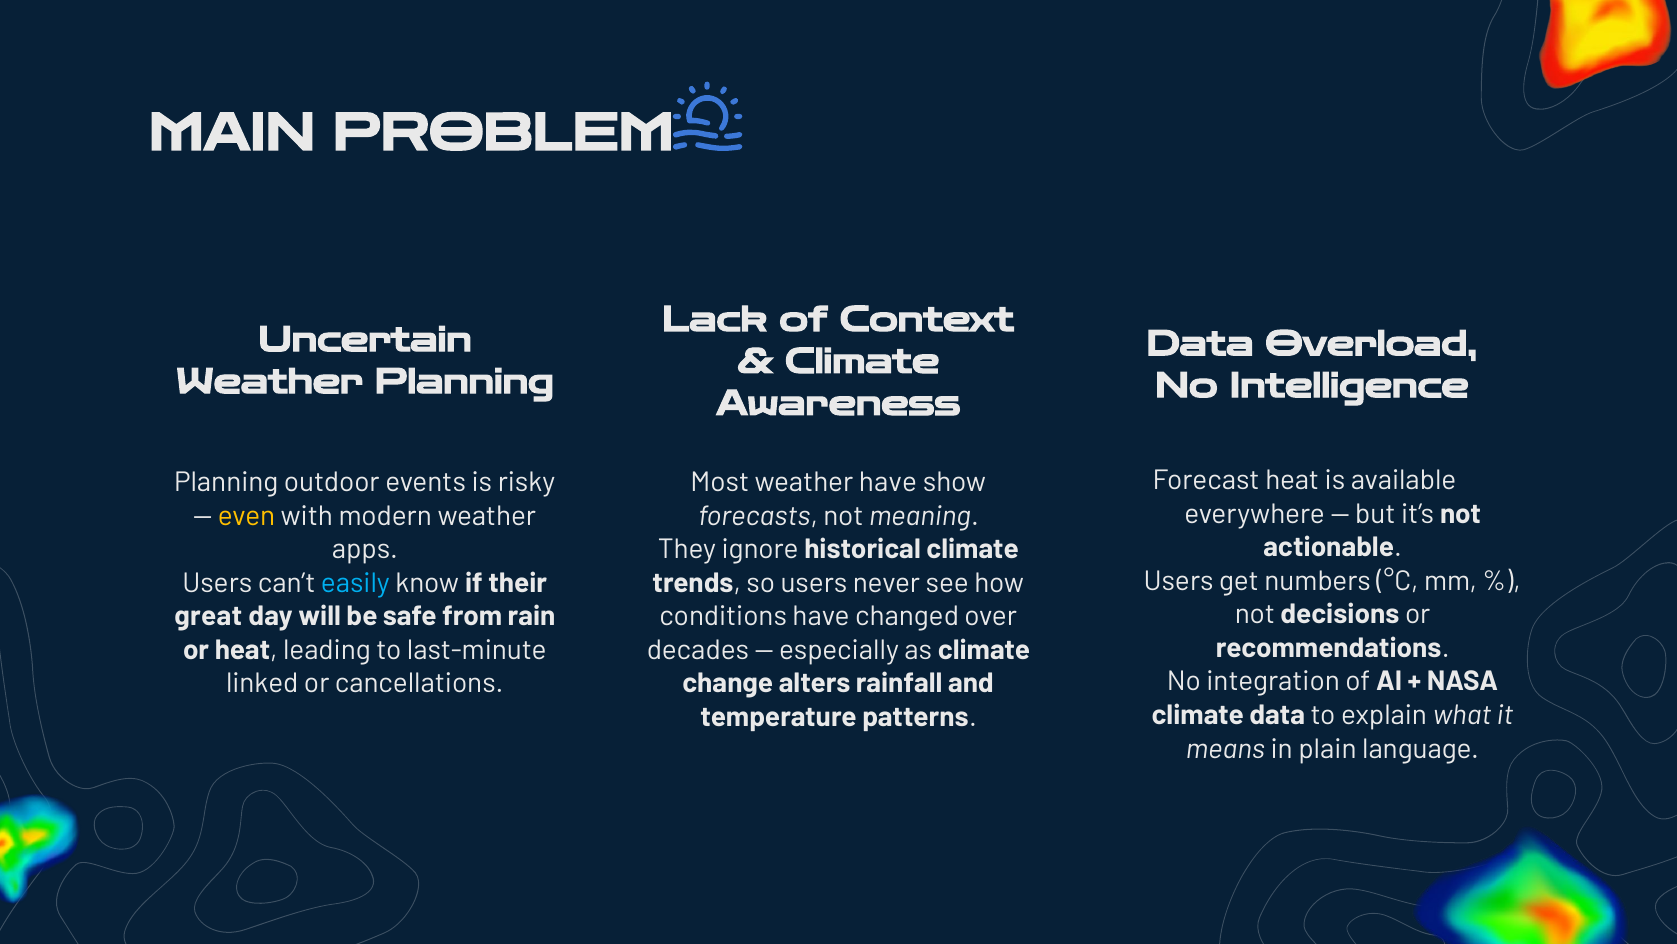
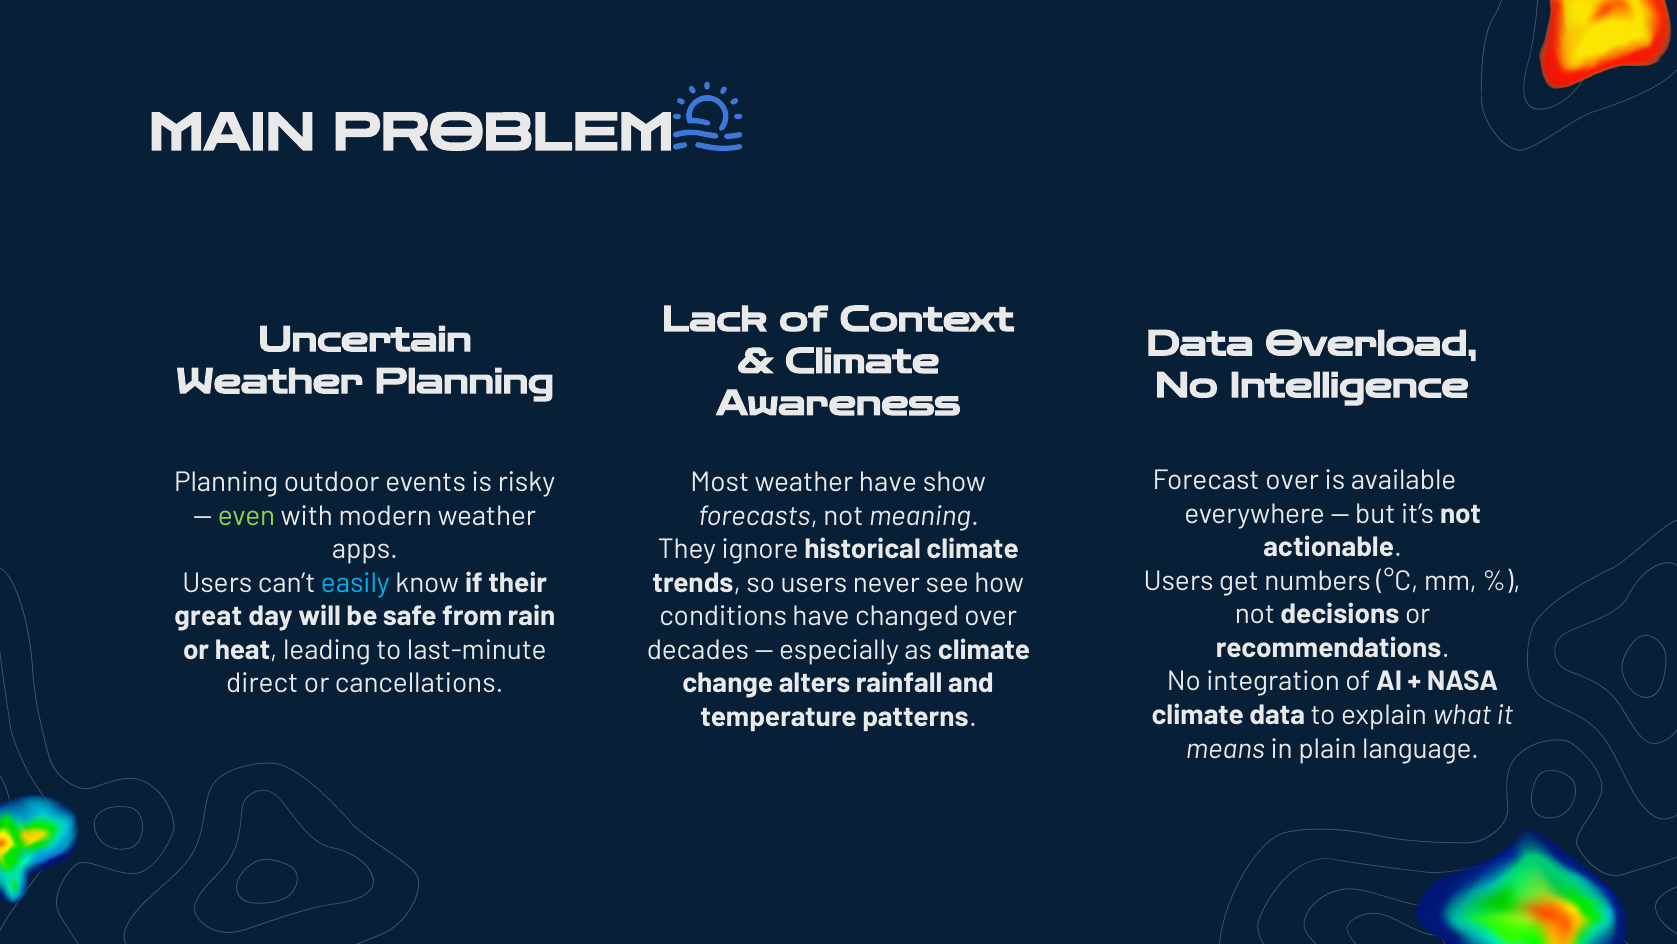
Forecast heat: heat -> over (1292, 480)
even colour: yellow -> light green (246, 516)
linked: linked -> direct (262, 683)
